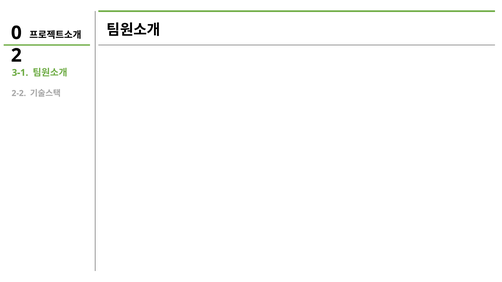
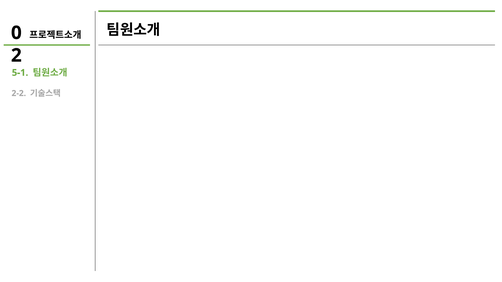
3-1: 3-1 -> 5-1 (20, 73)
